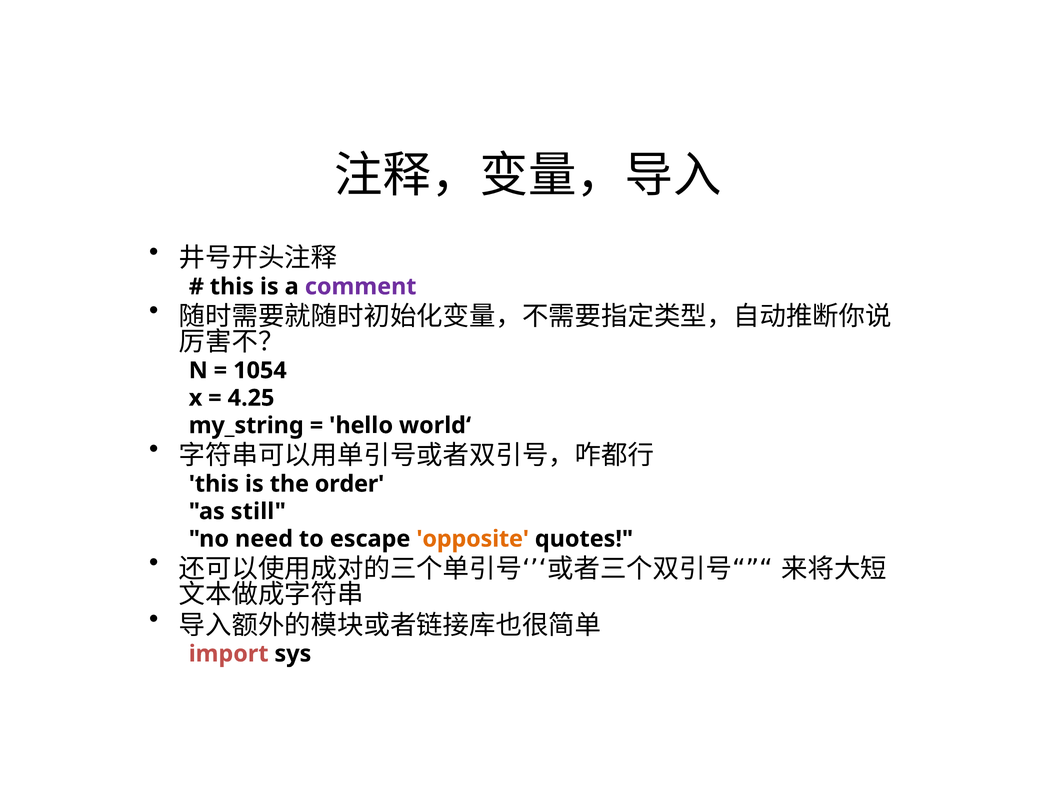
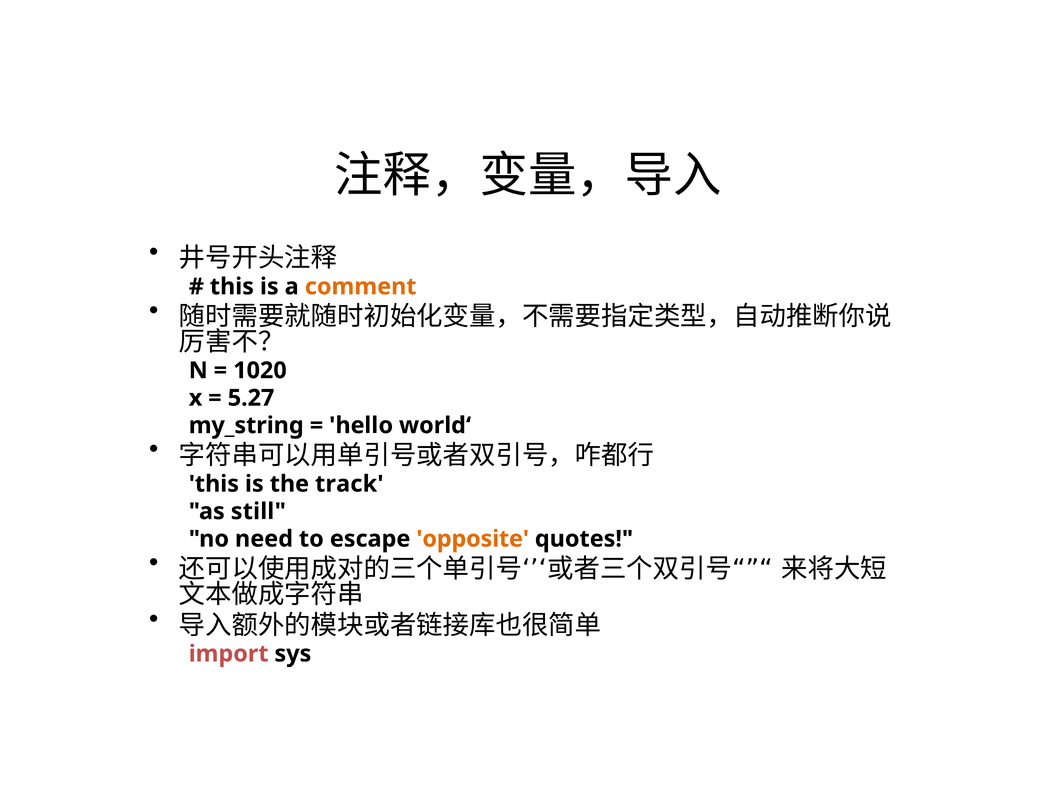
comment colour: purple -> orange (361, 287)
1054: 1054 -> 1020 (260, 370)
4.25: 4.25 -> 5.27 (251, 398)
order: order -> track (349, 484)
